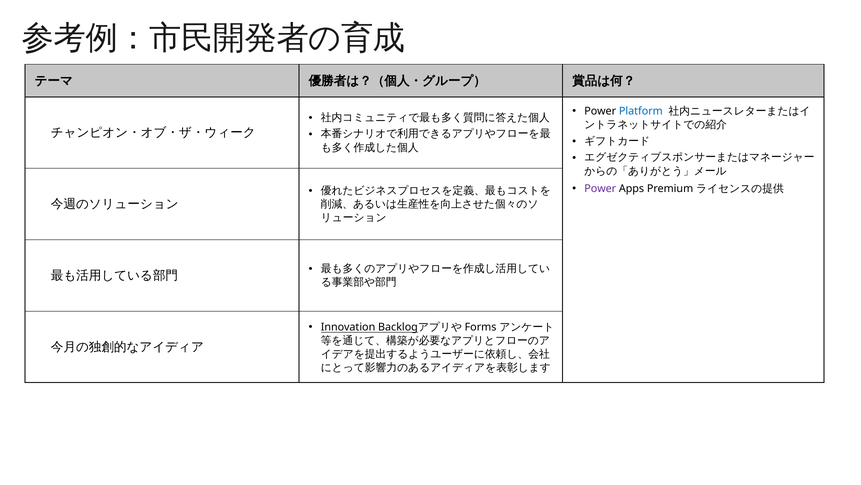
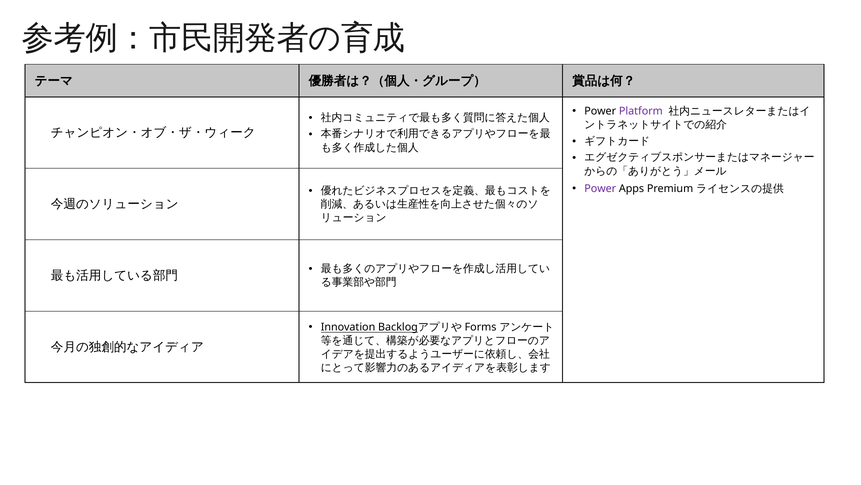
Platform colour: blue -> purple (641, 111)
